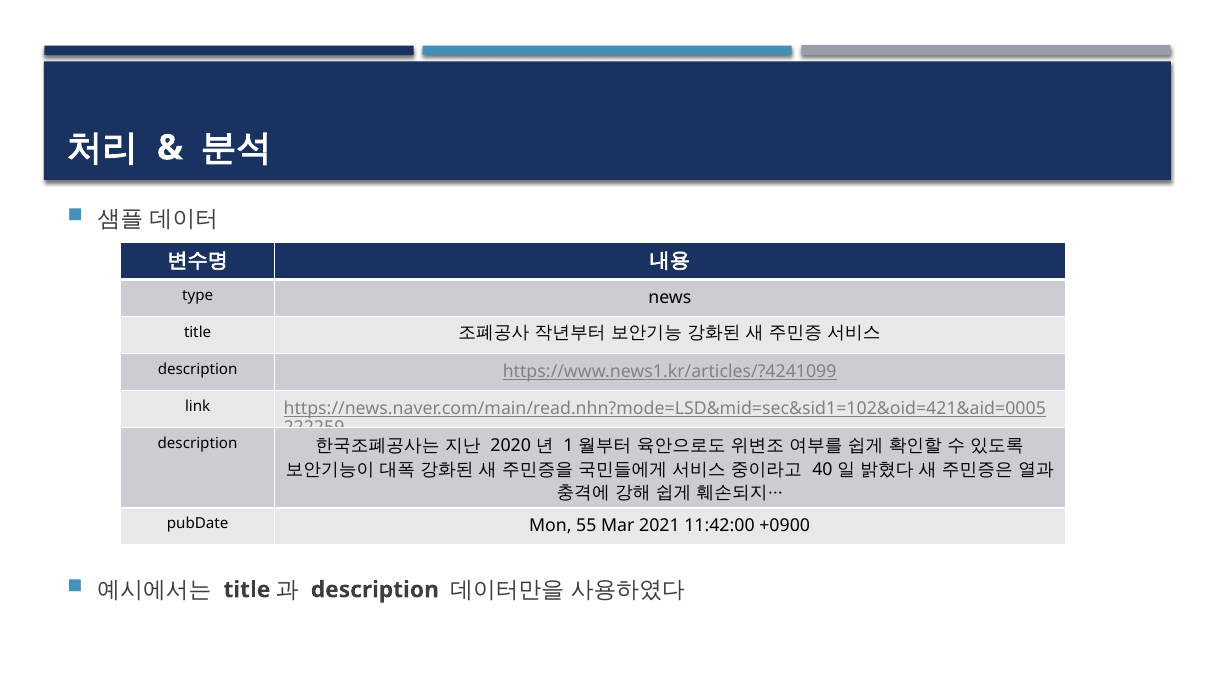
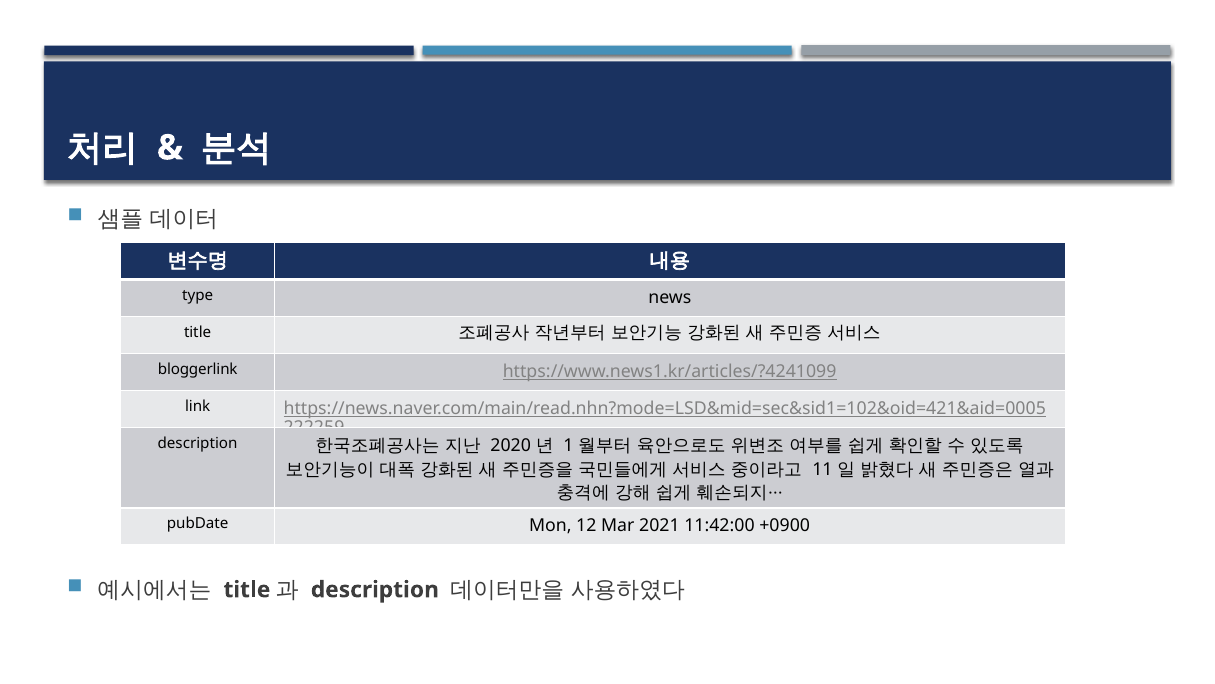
description: description -> bloggerlink (198, 369)
40: 40 -> 11 (822, 469)
55: 55 -> 12 (586, 525)
